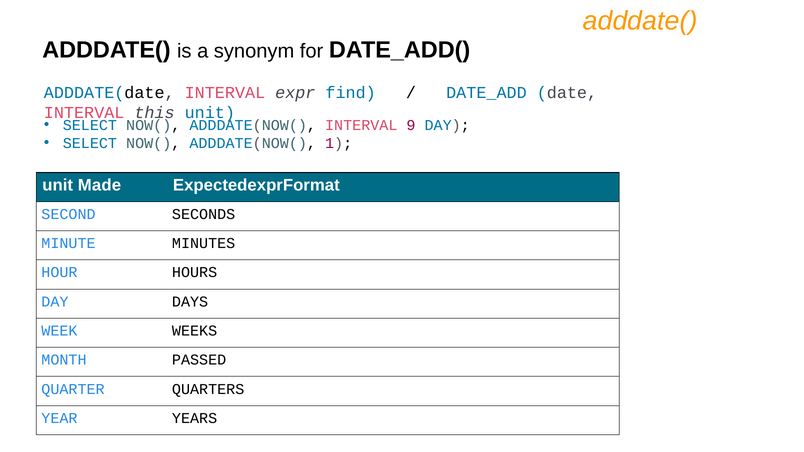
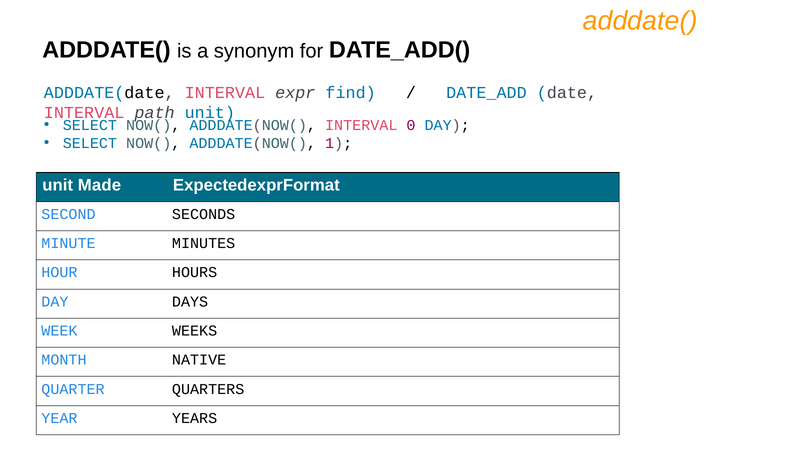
this: this -> path (155, 113)
9: 9 -> 0 (411, 125)
PASSED: PASSED -> NATIVE (199, 360)
